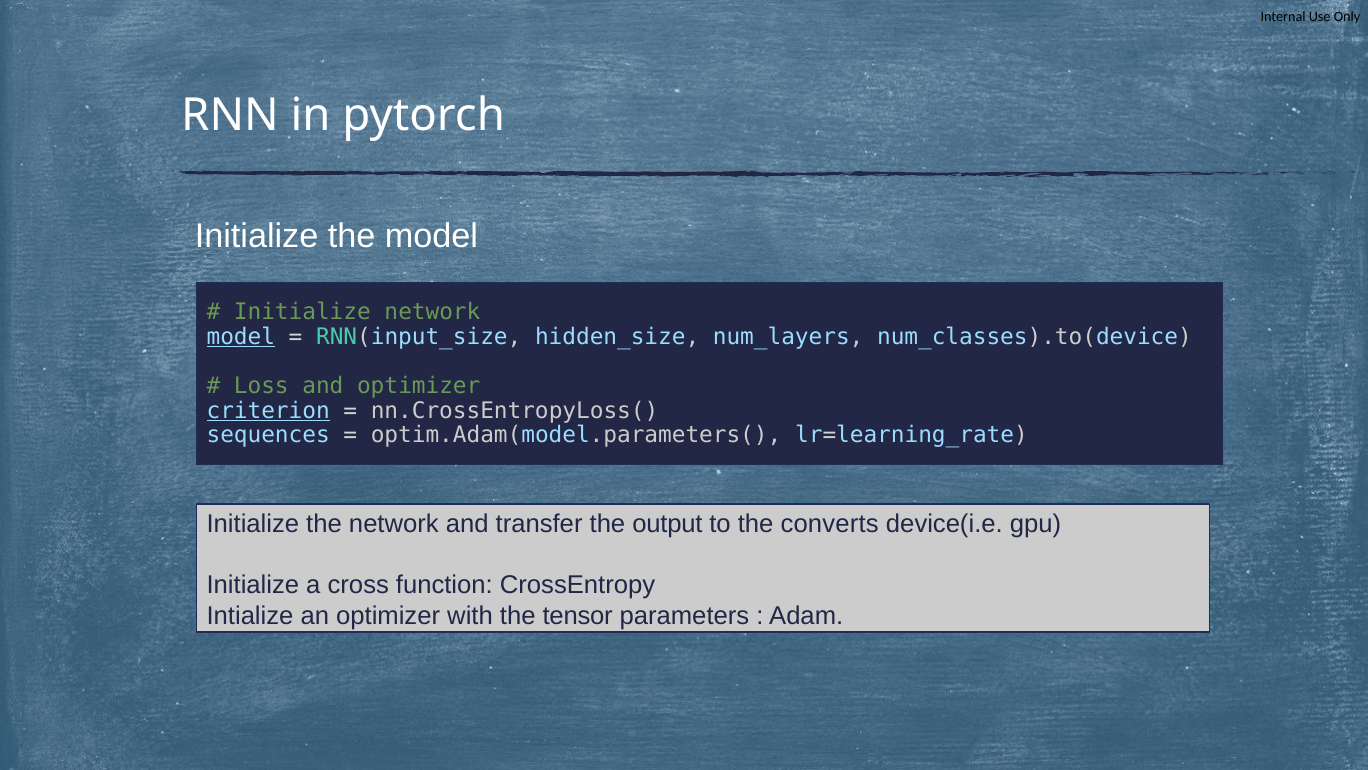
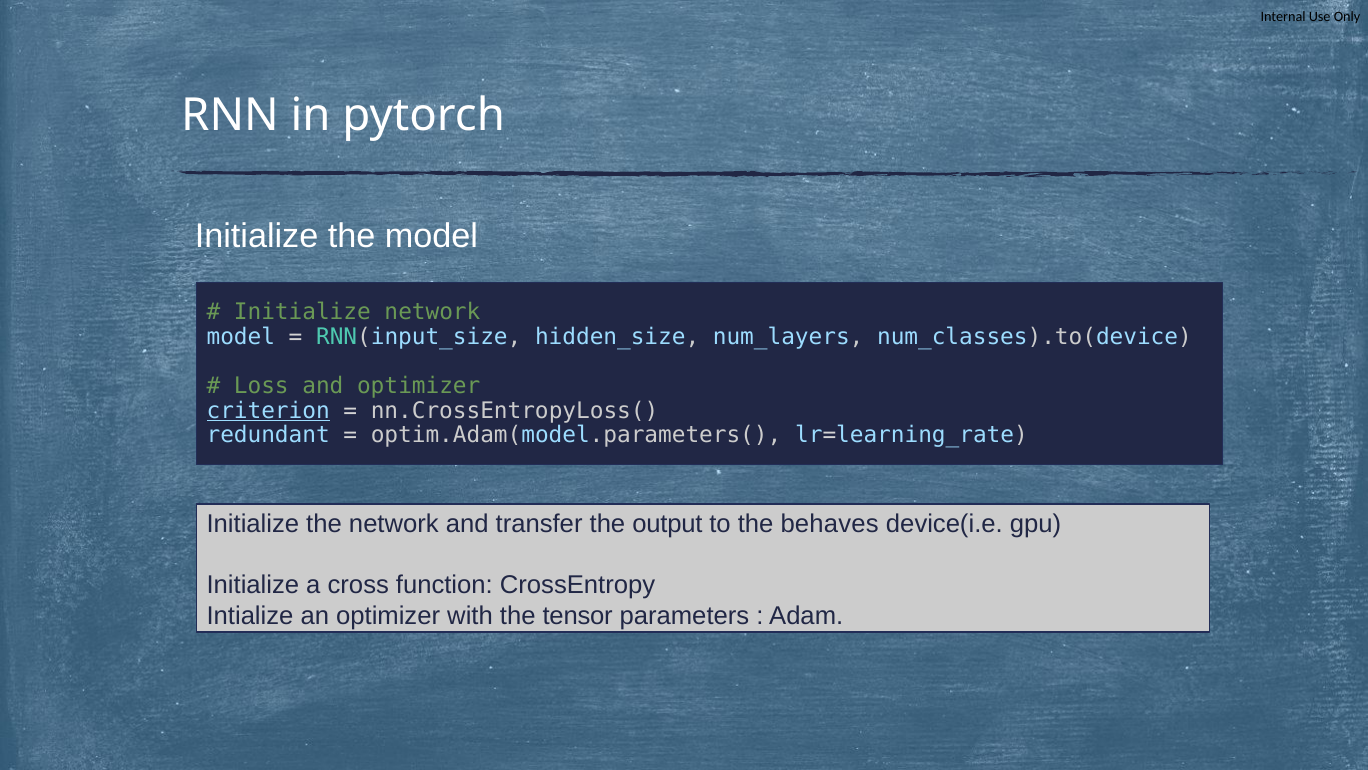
model underline: present -> none (241, 337)
sequences: sequences -> redundant (268, 435)
converts: converts -> behaves (830, 523)
